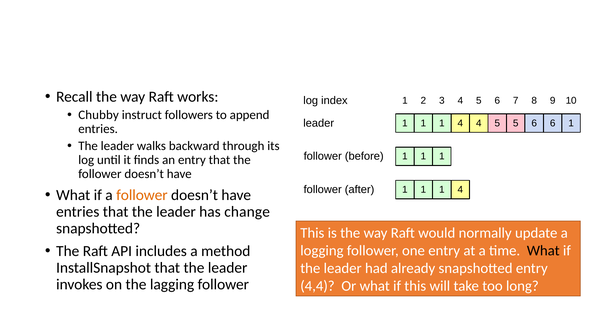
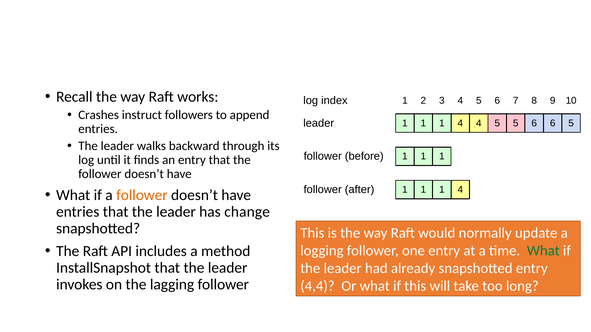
Chubby: Chubby -> Crashes (99, 115)
6 1: 1 -> 5 (571, 123)
What colour: black -> green (543, 251)
